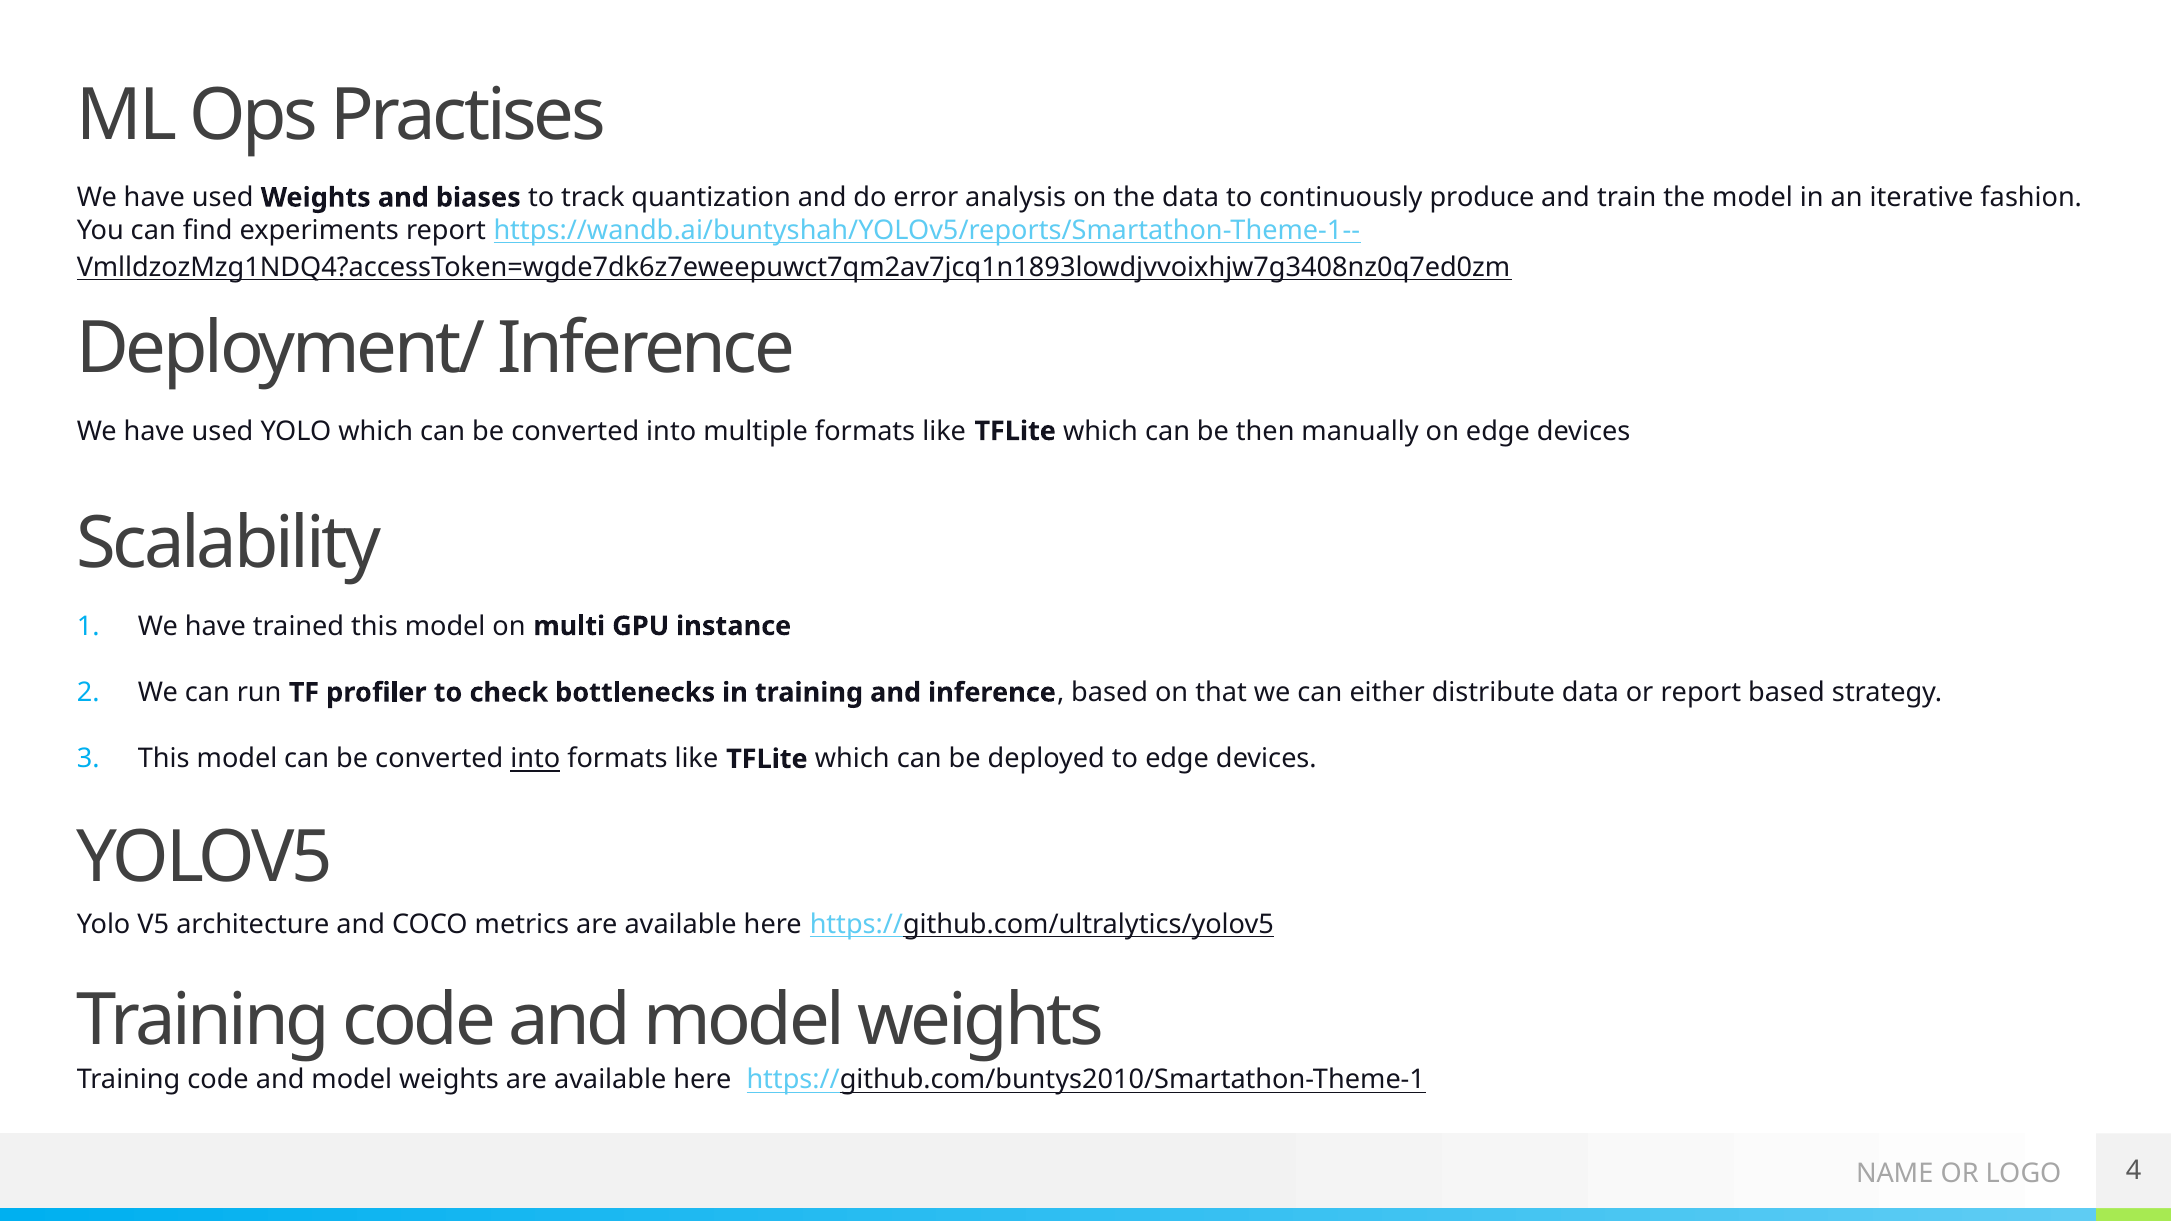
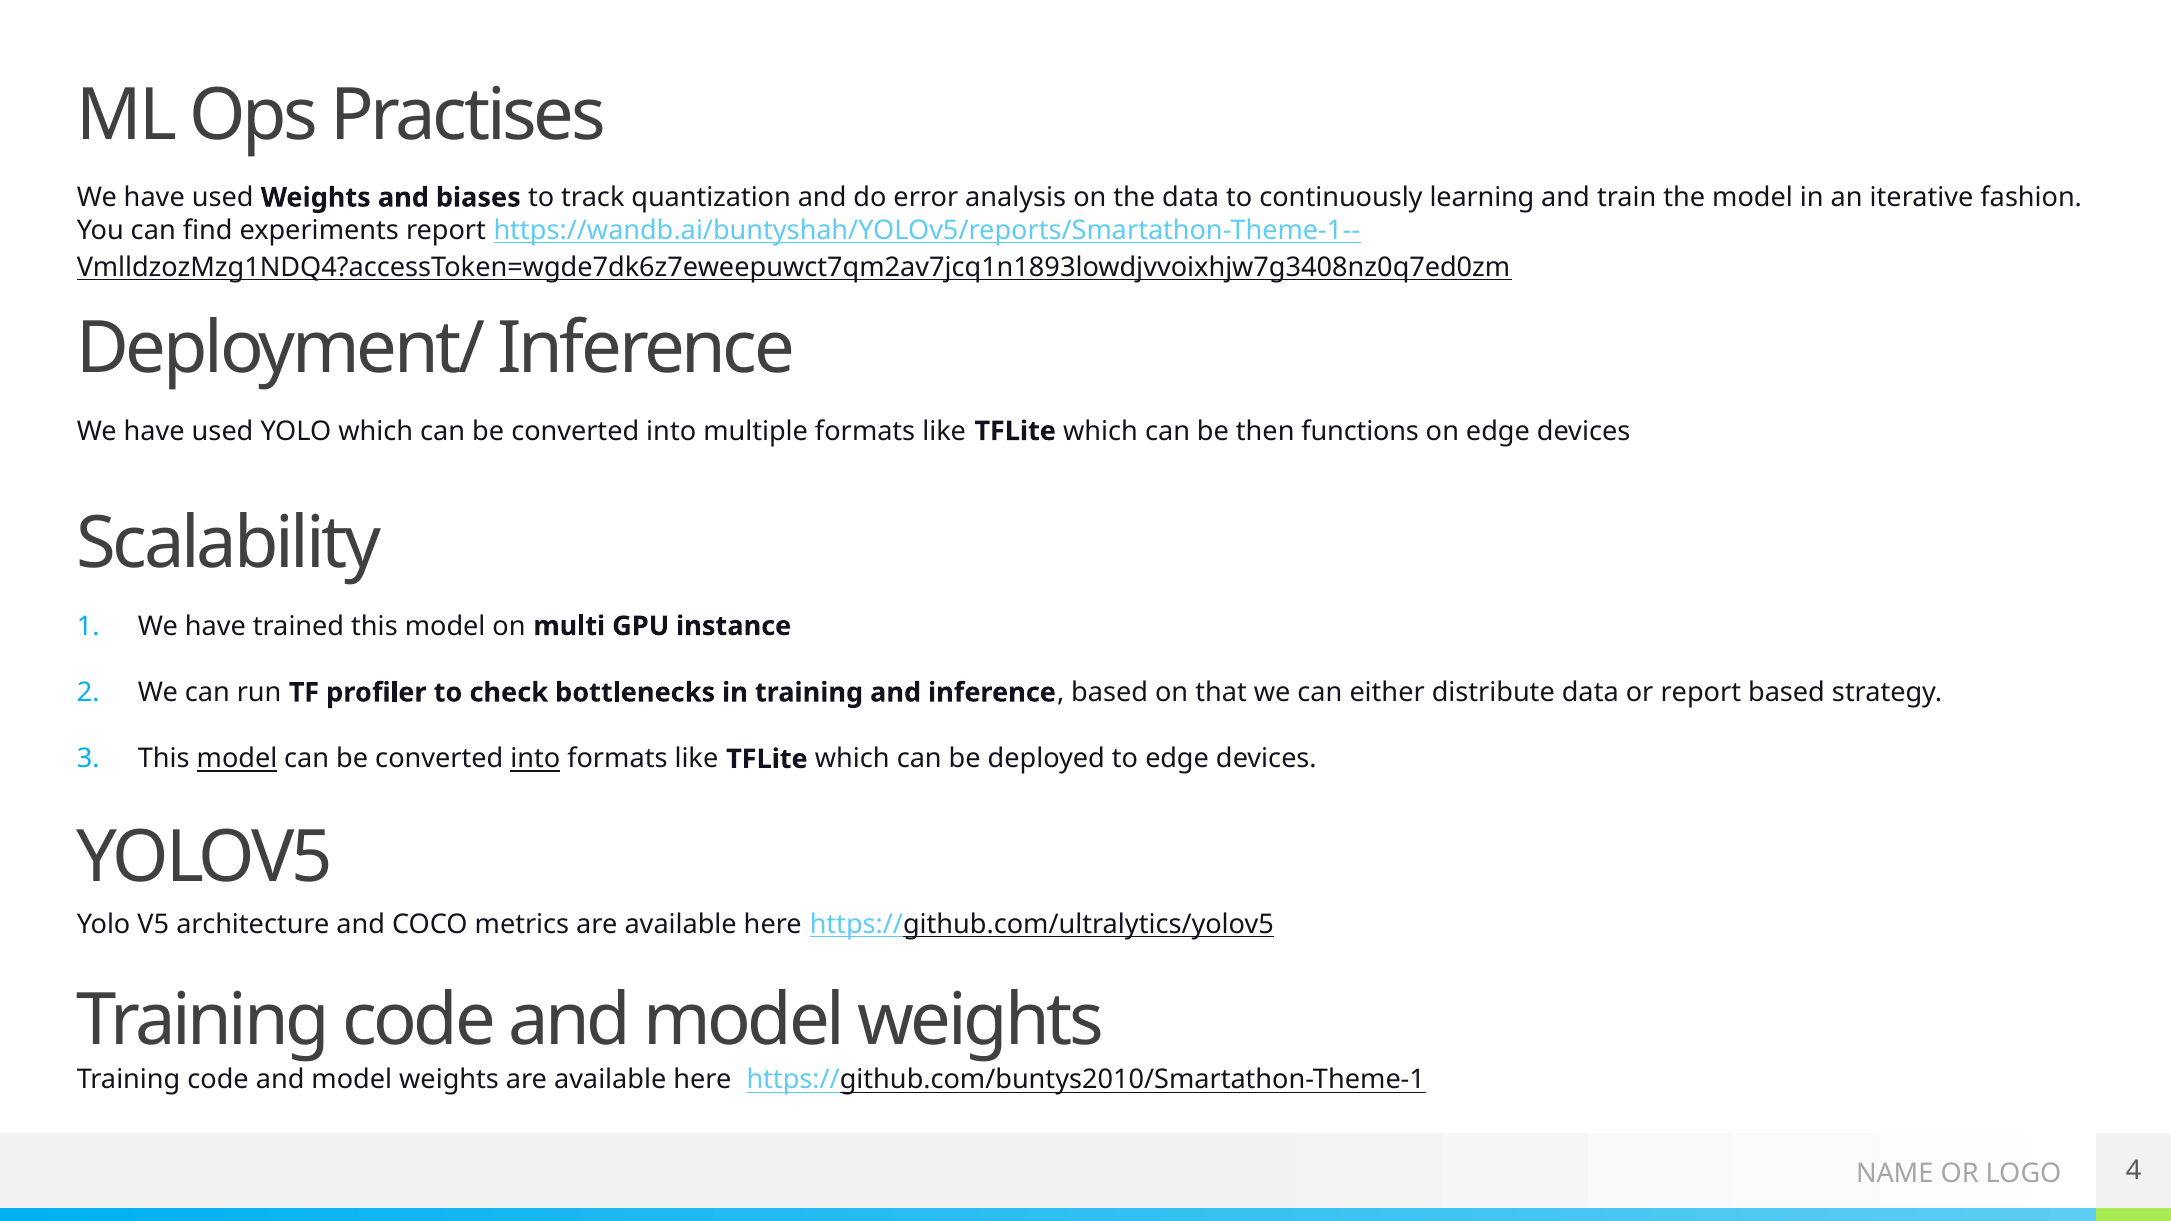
produce: produce -> learning (1482, 198)
manually: manually -> functions (1360, 431)
model underline: none -> present (237, 759)
